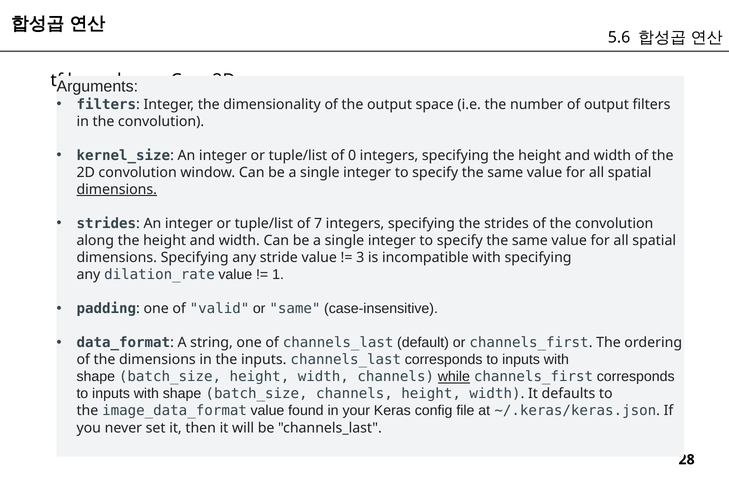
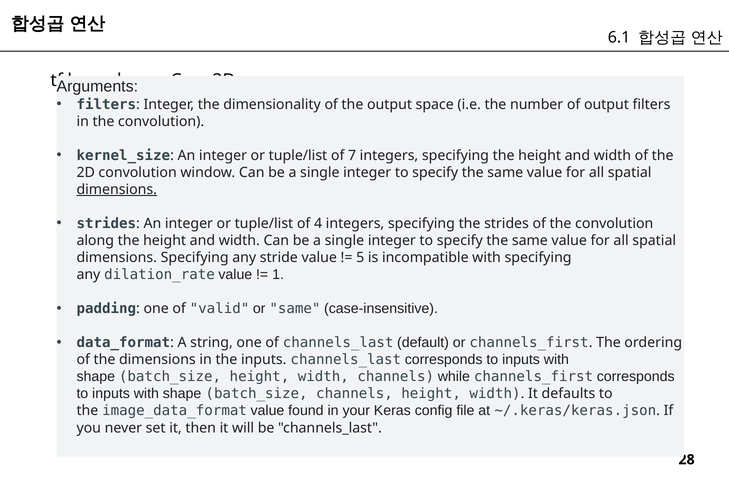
5.6: 5.6 -> 6.1 (619, 37)
0: 0 -> 7 (352, 155)
7: 7 -> 4 (318, 223)
3: 3 -> 5 (360, 258)
while underline: present -> none (454, 377)
